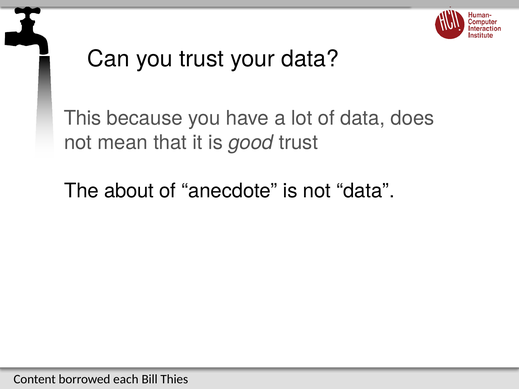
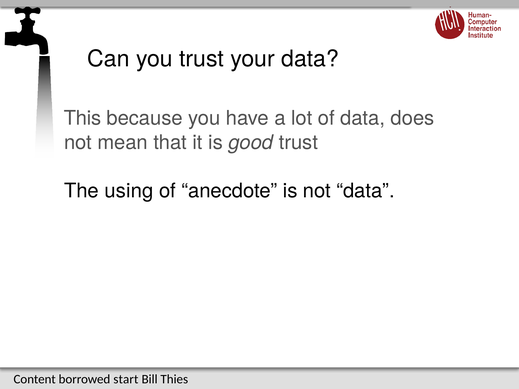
about: about -> using (129, 191)
each: each -> start (126, 380)
